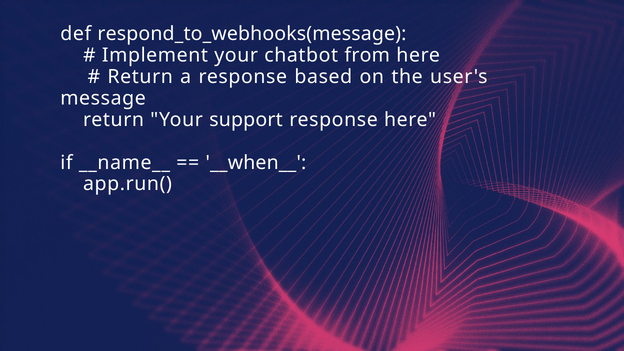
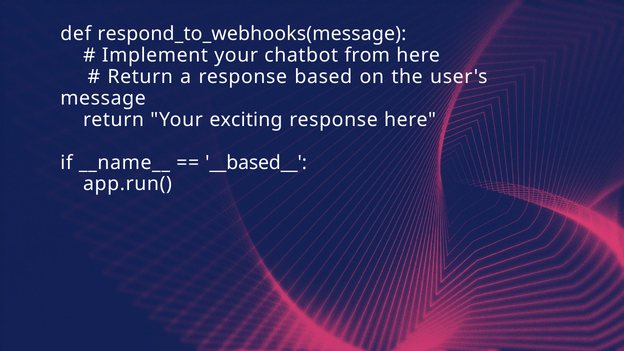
support: support -> exciting (246, 120)
__when__: __when__ -> __based__ (256, 163)
